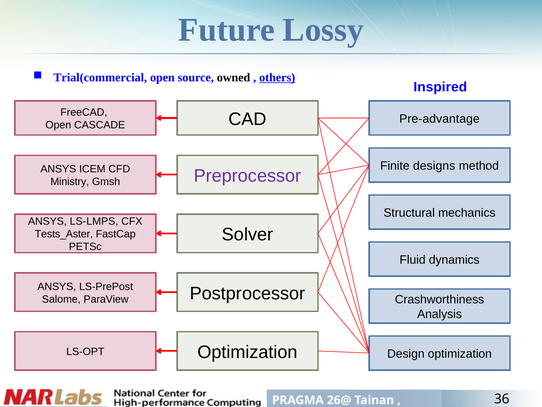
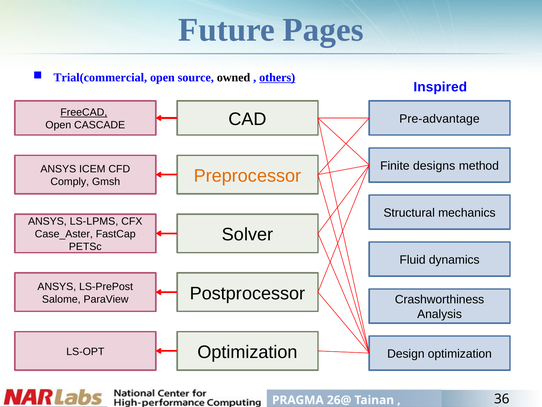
Lossy: Lossy -> Pages (323, 30)
FreeCAD underline: none -> present (84, 112)
Preprocessor colour: purple -> orange (248, 176)
Ministry: Ministry -> Comply (70, 181)
LS-LMPS: LS-LMPS -> LS-LPMS (94, 221)
Tests_Aster: Tests_Aster -> Case_Aster (64, 234)
